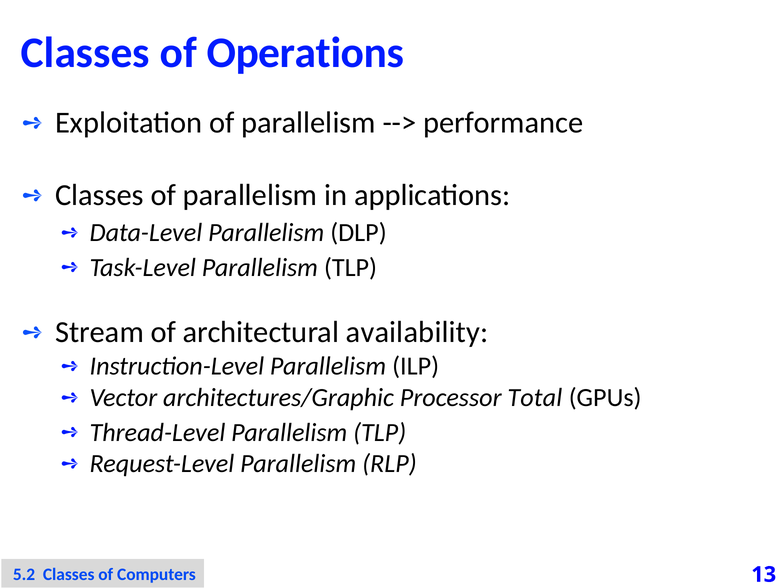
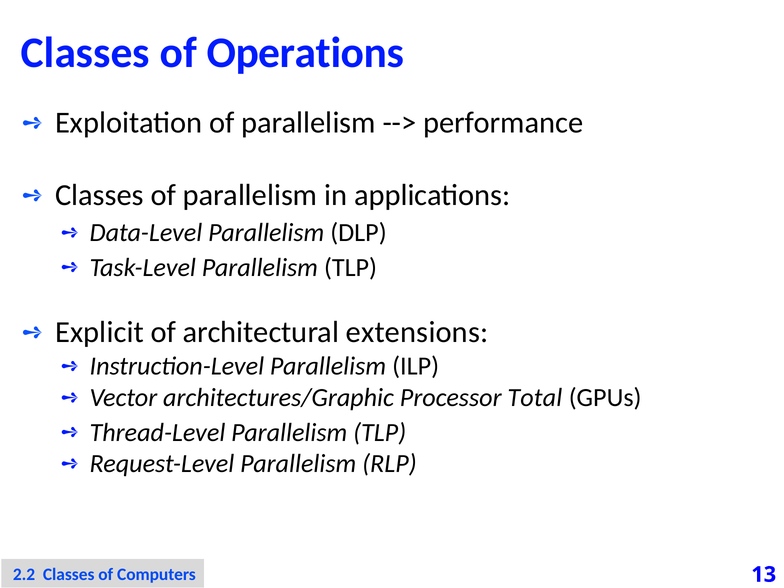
Stream: Stream -> Explicit (99, 332)
availability: availability -> extensions (417, 332)
5.2: 5.2 -> 2.2 (24, 575)
